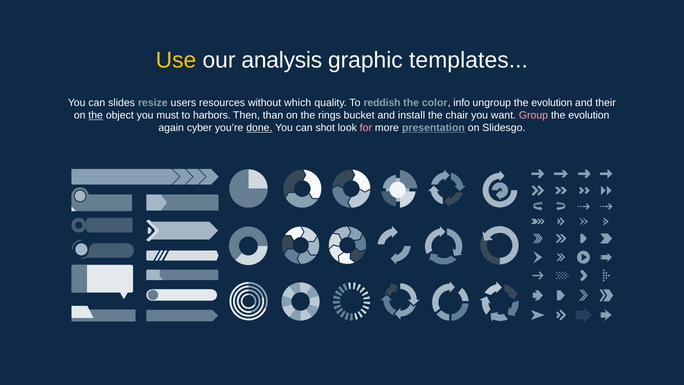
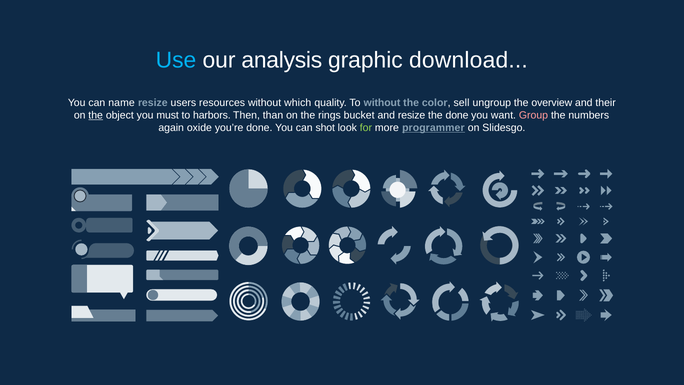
Use colour: yellow -> light blue (176, 60)
templates: templates -> download (468, 60)
slides: slides -> name (122, 103)
To reddish: reddish -> without (382, 103)
info: info -> sell (461, 103)
ungroup the evolution: evolution -> overview (552, 103)
and install: install -> resize (412, 115)
the chair: chair -> done (457, 115)
evolution: evolution -> numbers (589, 115)
cyber: cyber -> oxide (199, 128)
done underline: present -> none (259, 128)
for colour: pink -> light green (366, 128)
presentation: presentation -> programmer (433, 128)
